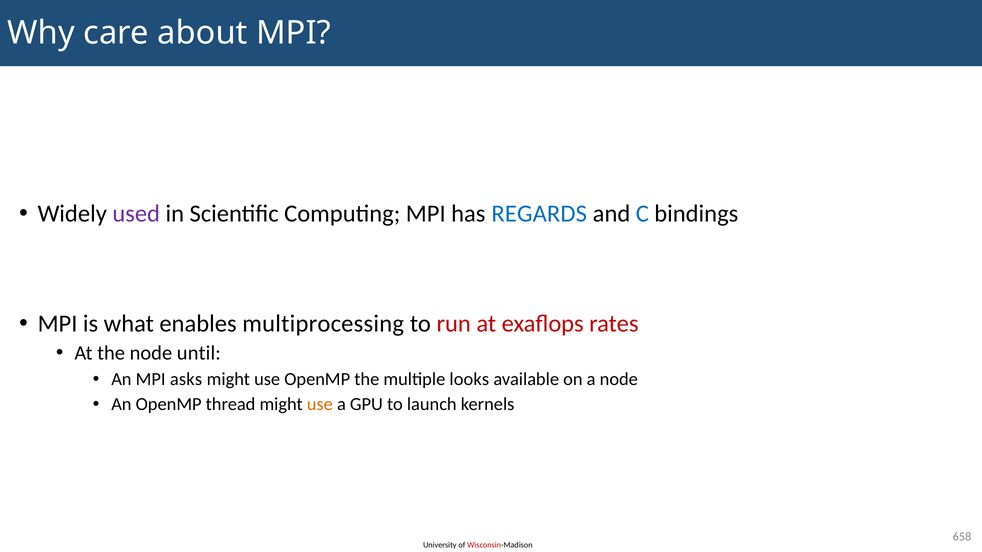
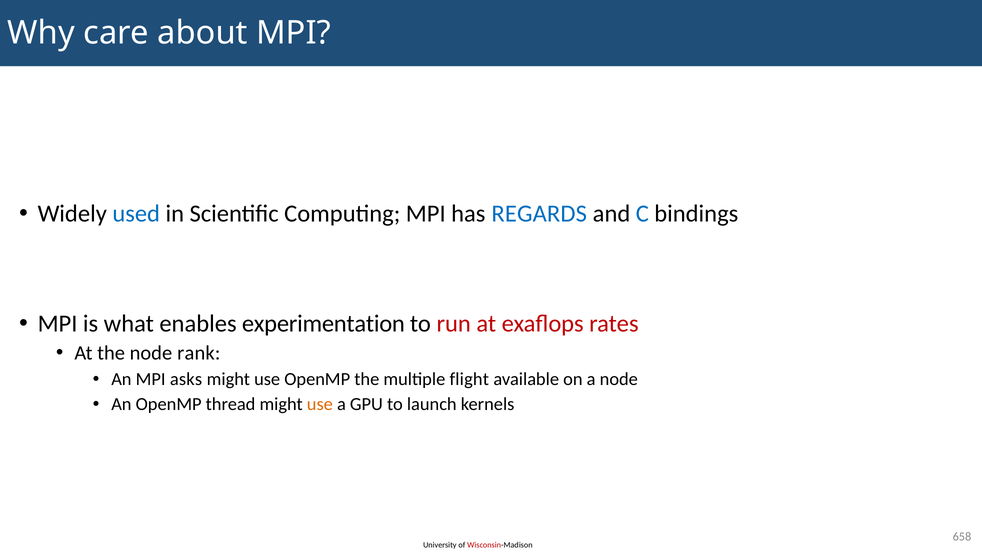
used colour: purple -> blue (136, 214)
multiprocessing: multiprocessing -> experimentation (323, 324)
until: until -> rank (199, 353)
looks: looks -> flight (469, 379)
